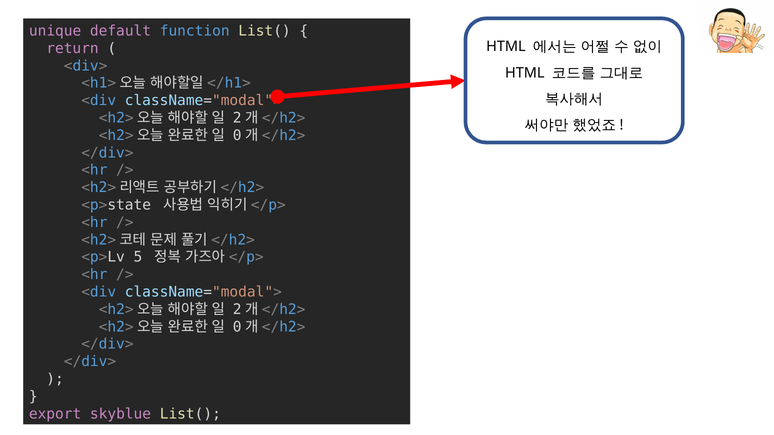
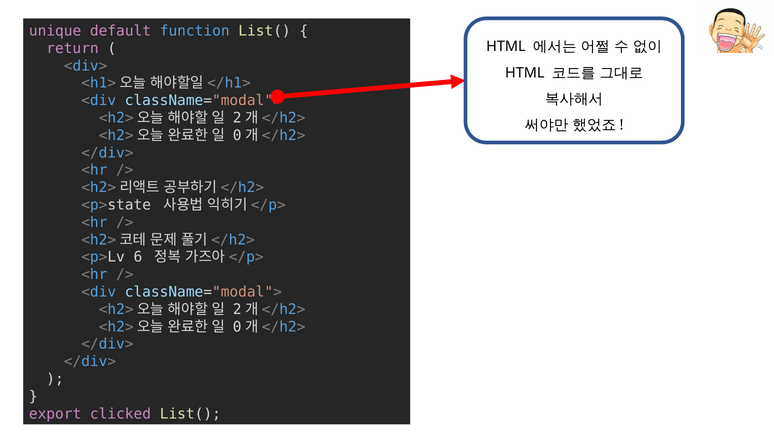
5: 5 -> 6 (138, 257)
skyblue: skyblue -> clicked (121, 414)
